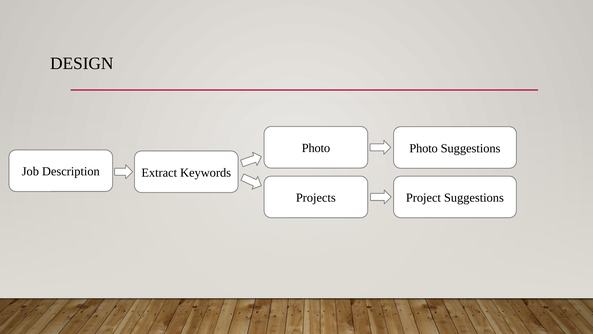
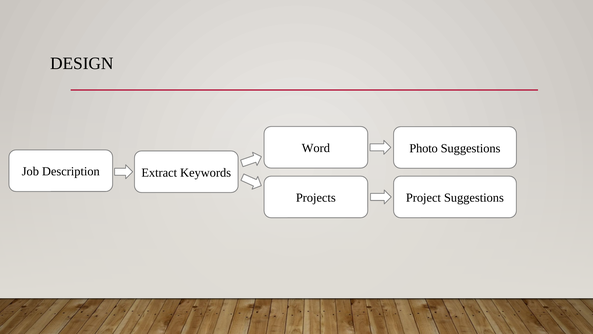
Photo: Photo -> Word (316, 148)
